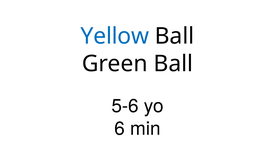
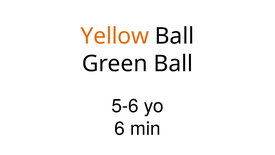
Yellow colour: blue -> orange (115, 36)
